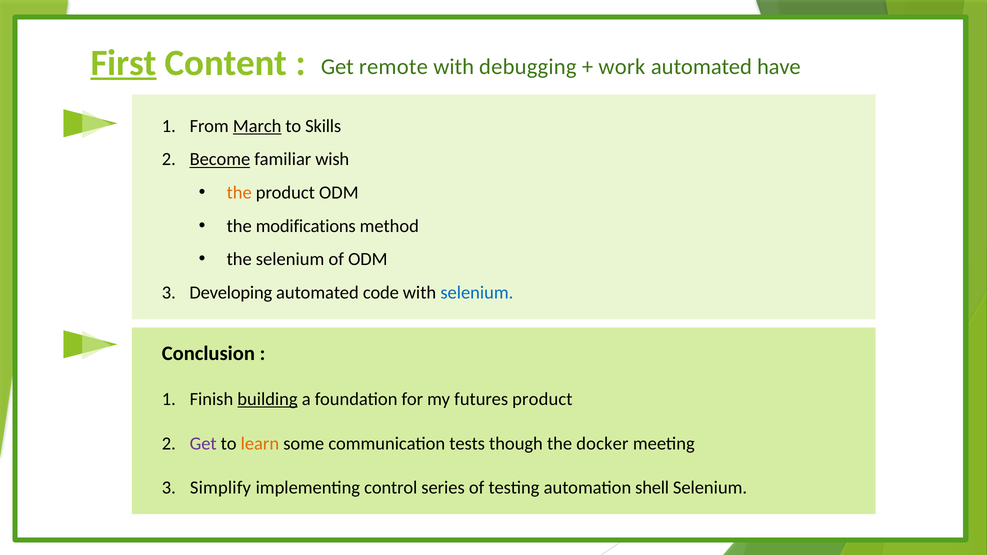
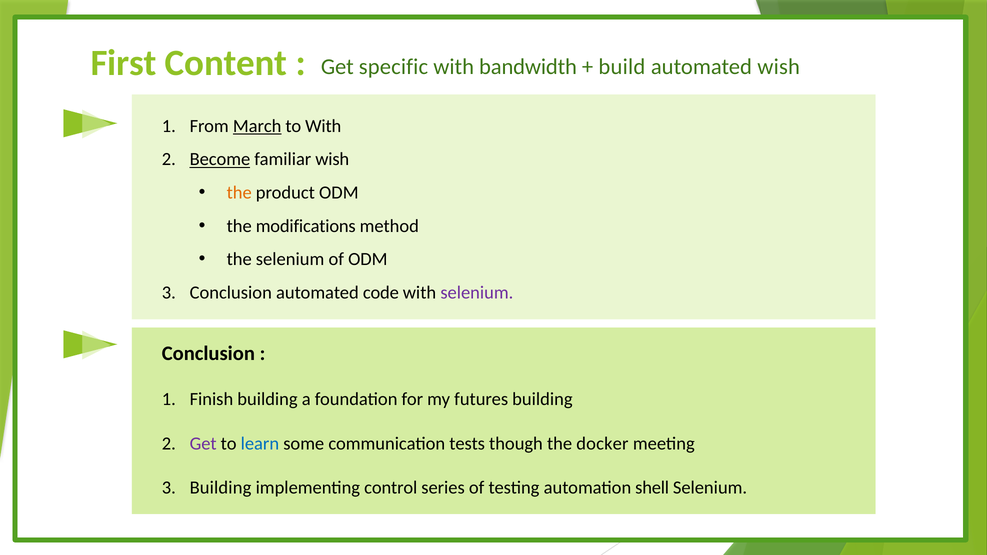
First underline: present -> none (124, 63)
remote: remote -> specific (393, 67)
debugging: debugging -> bandwidth (528, 67)
work: work -> build (622, 67)
automated have: have -> wish (779, 67)
to Skills: Skills -> With (323, 126)
Developing: Developing -> Conclusion (231, 293)
selenium colour: blue -> purple (477, 293)
building underline: present -> none (267, 399)
futures product: product -> building (542, 399)
learn colour: orange -> blue (260, 444)
Simplify: Simplify -> Building (220, 488)
